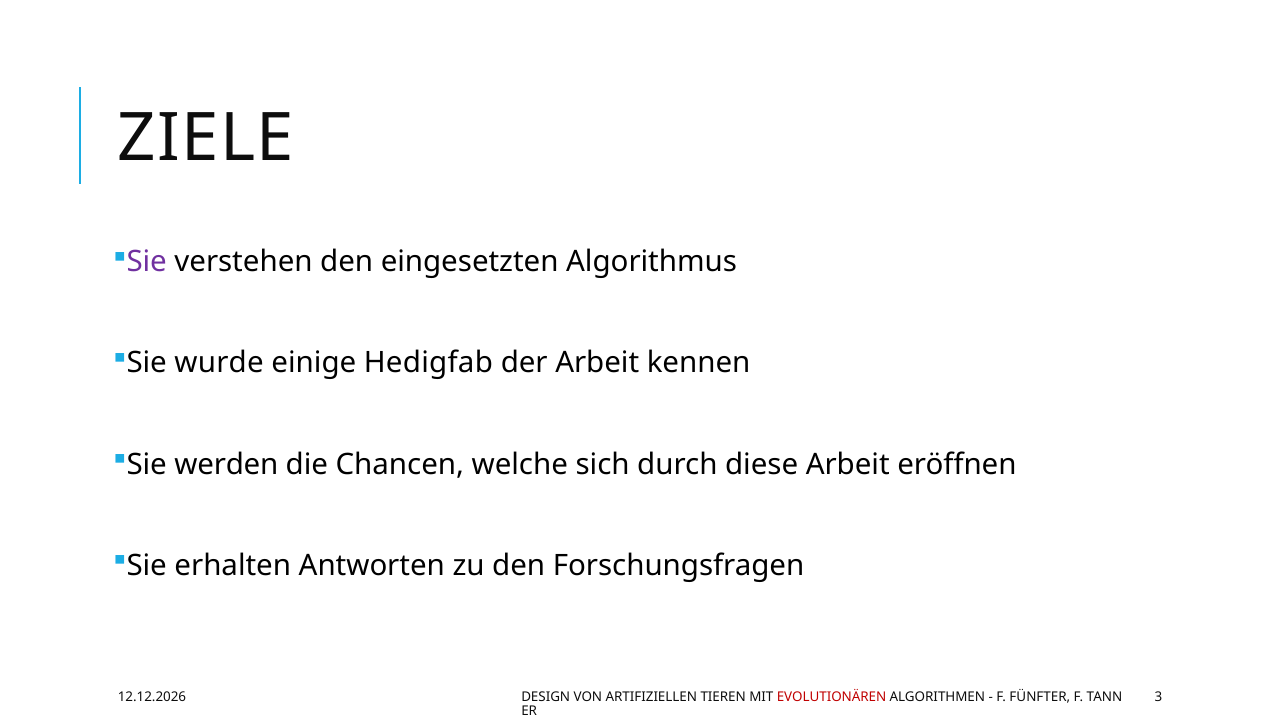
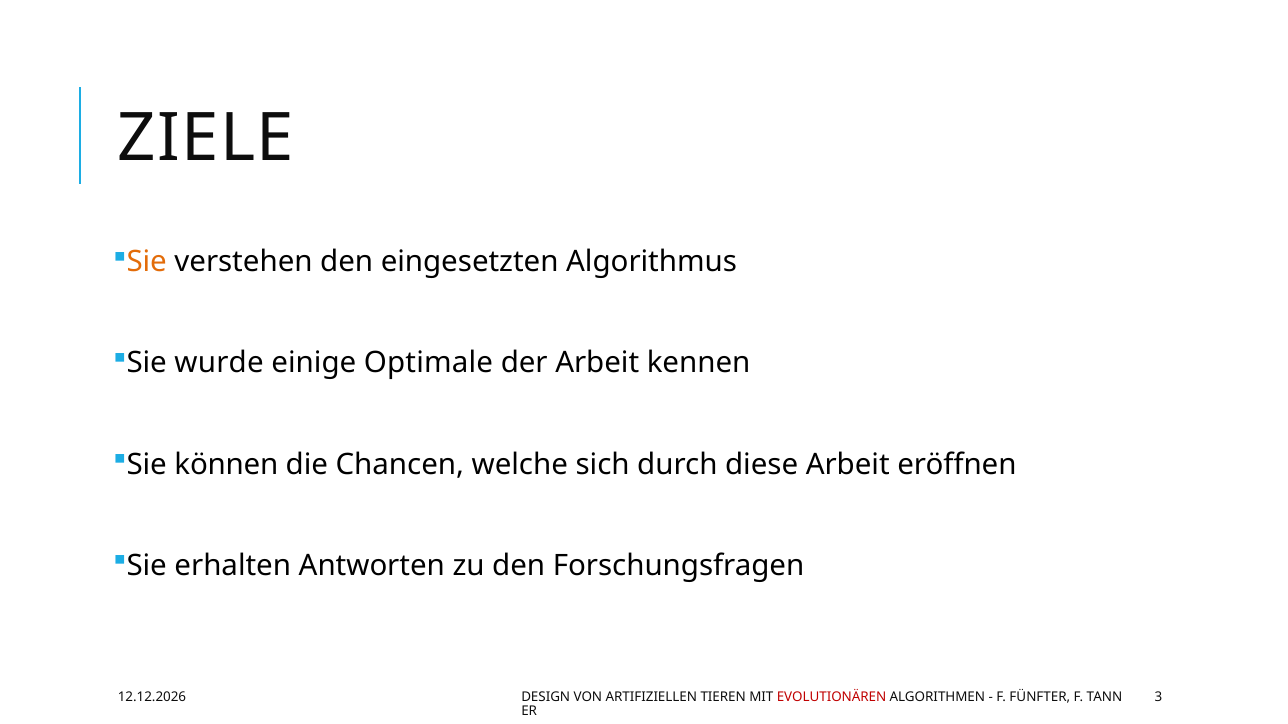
Sie colour: purple -> orange (147, 262)
Hedigfab: Hedigfab -> Optimale (428, 363)
werden: werden -> können (226, 465)
